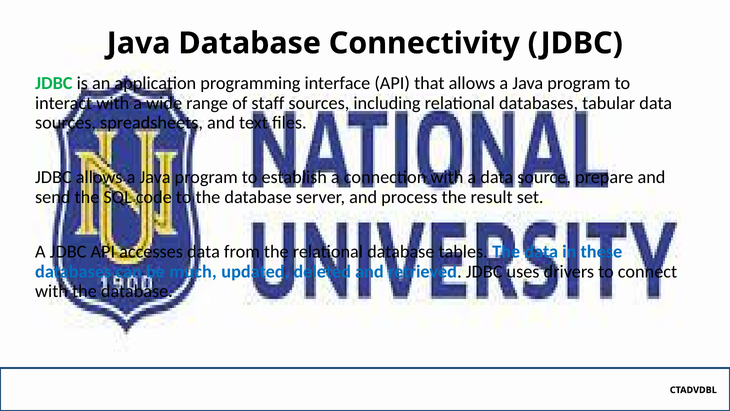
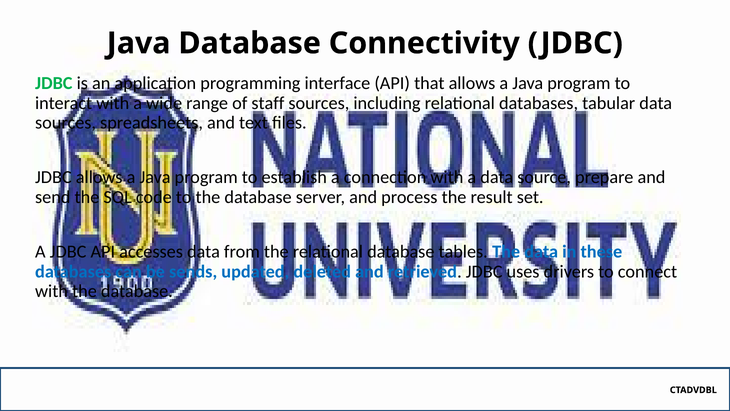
much: much -> sends (193, 271)
